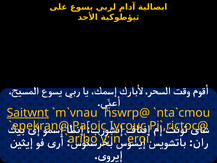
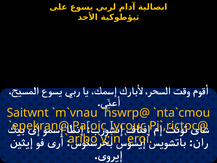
Saitwnt underline: present -> none (28, 113)
